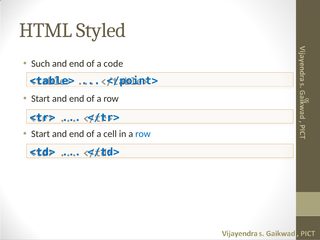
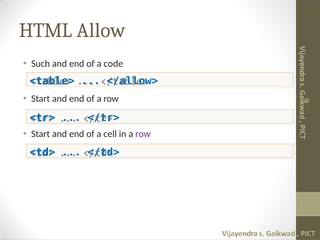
Styled: Styled -> Allow (101, 30)
</point>: </point> -> </allow> (132, 81)
row colour: blue -> purple (143, 134)
